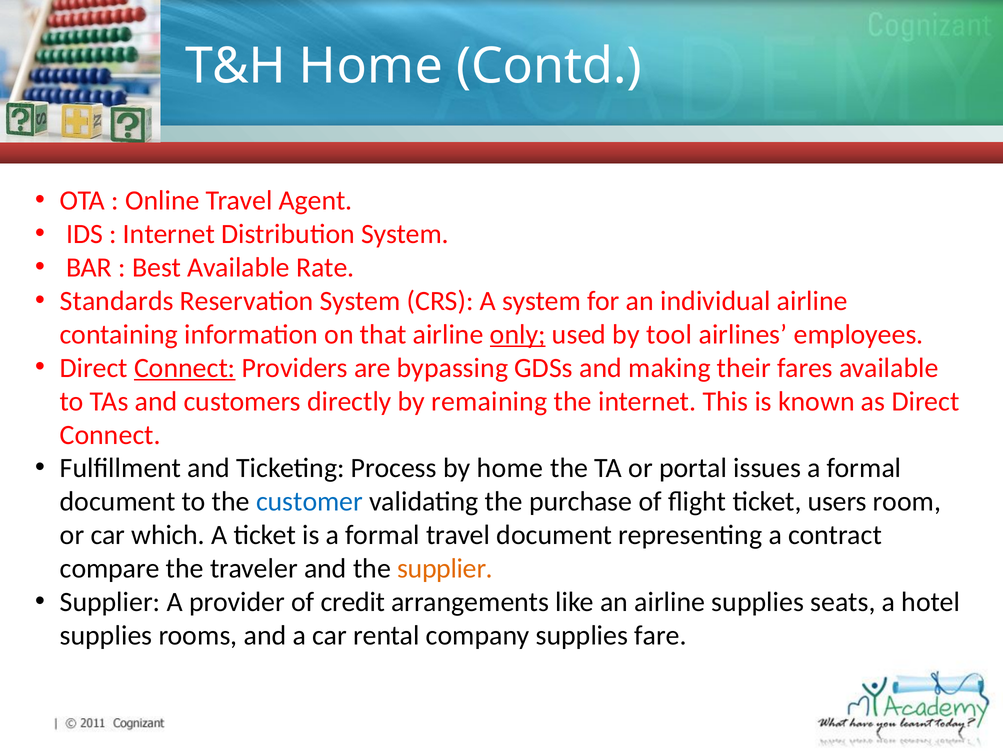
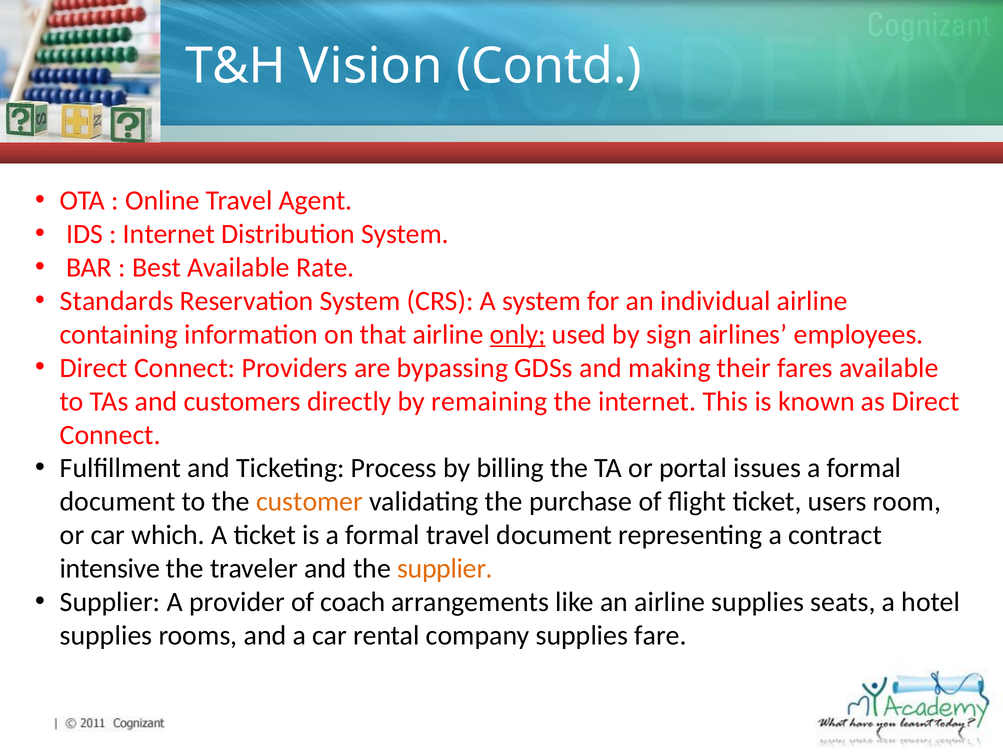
T&H Home: Home -> Vision (371, 66)
tool: tool -> sign (669, 334)
Connect underline: present -> none (185, 367)
by home: home -> billing (510, 468)
customer colour: blue -> orange (309, 501)
compare: compare -> intensive (110, 568)
credit: credit -> coach (353, 602)
